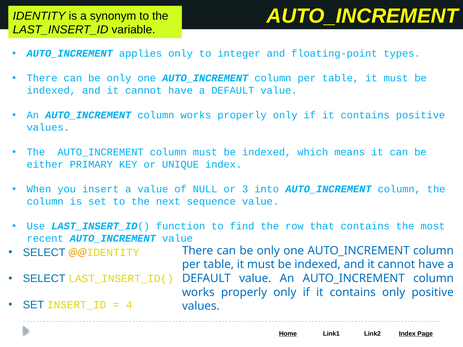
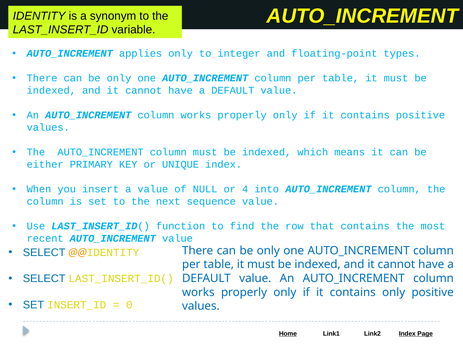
3: 3 -> 4 (245, 189)
4: 4 -> 0 (129, 305)
